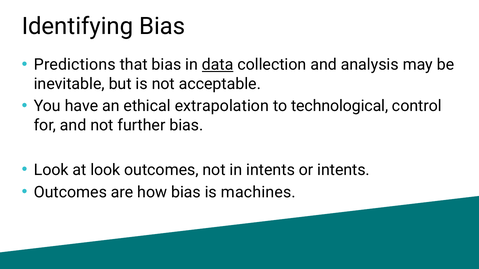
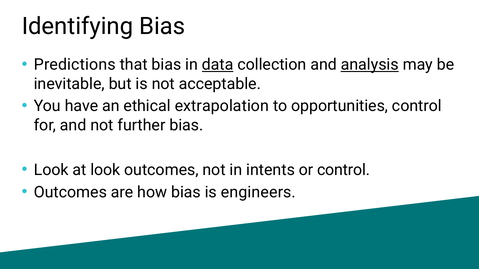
analysis underline: none -> present (370, 65)
technological: technological -> opportunities (340, 106)
or intents: intents -> control (344, 170)
machines: machines -> engineers (258, 192)
